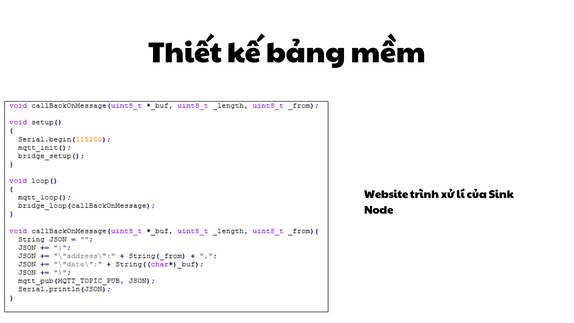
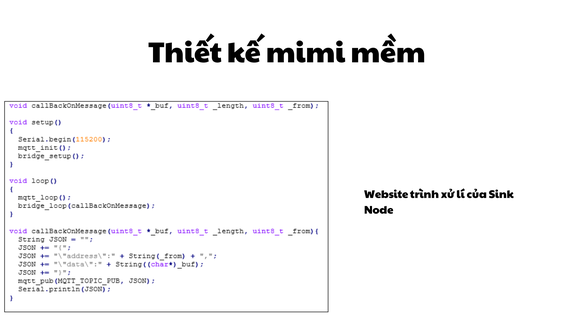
bảng: bảng -> mimi (306, 53)
